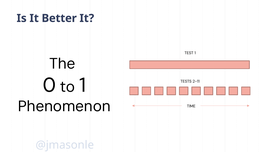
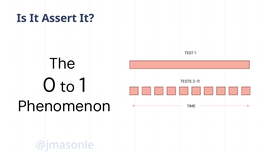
Better: Better -> Assert (59, 18)
